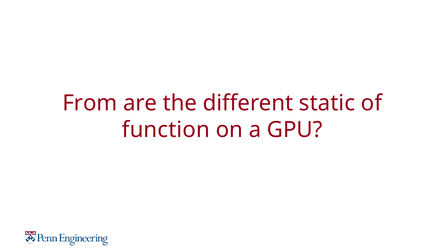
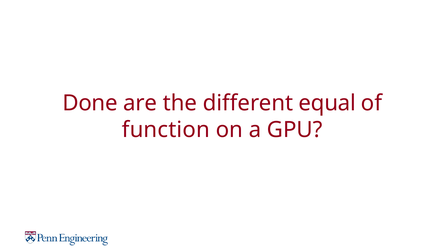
From: From -> Done (90, 103)
static: static -> equal (327, 103)
